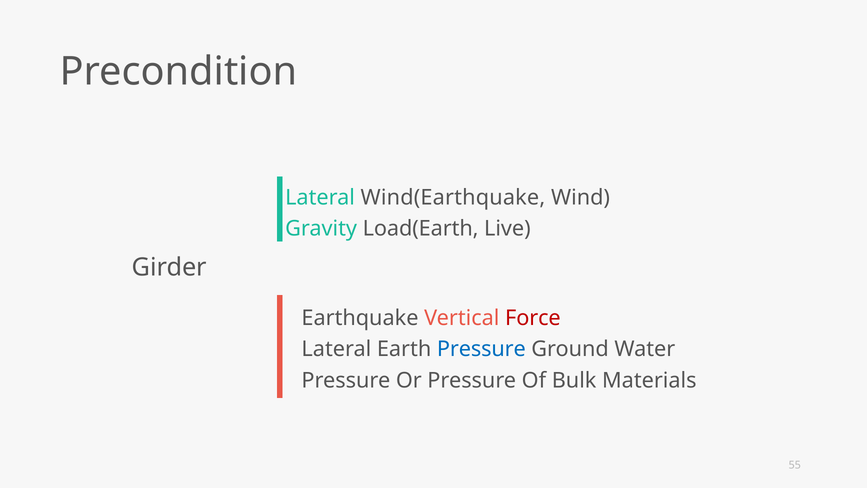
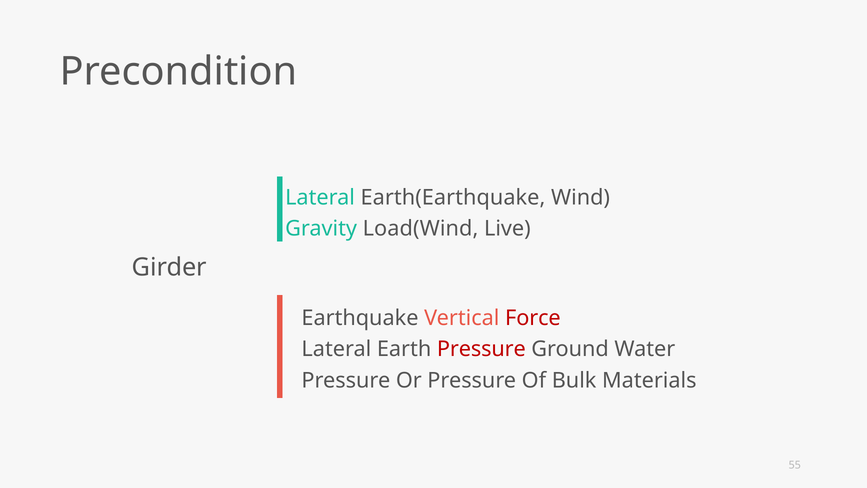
Wind(Earthquake: Wind(Earthquake -> Earth(Earthquake (453, 197)
Load(Earth: Load(Earth -> Load(Wind (421, 229)
Pressure colour: blue -> red (481, 349)
